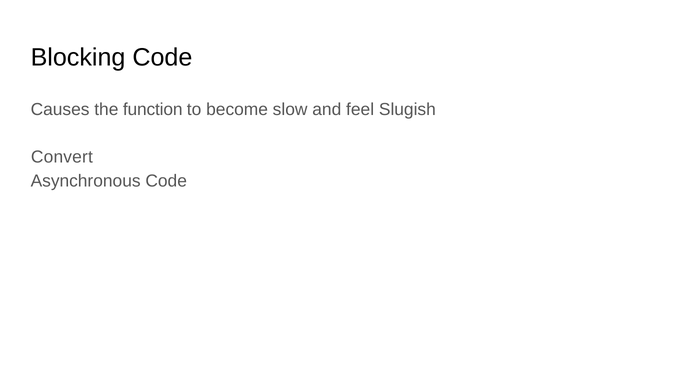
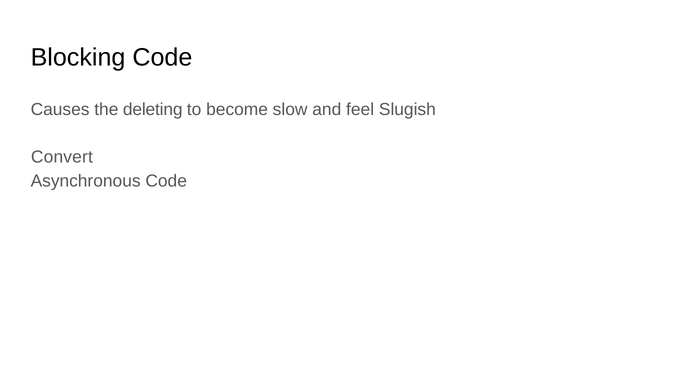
function: function -> deleting (153, 109)
